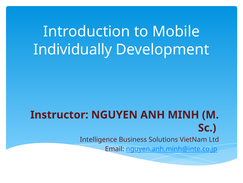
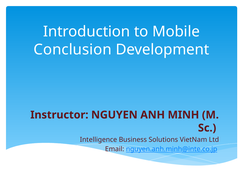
Individually: Individually -> Conclusion (73, 49)
